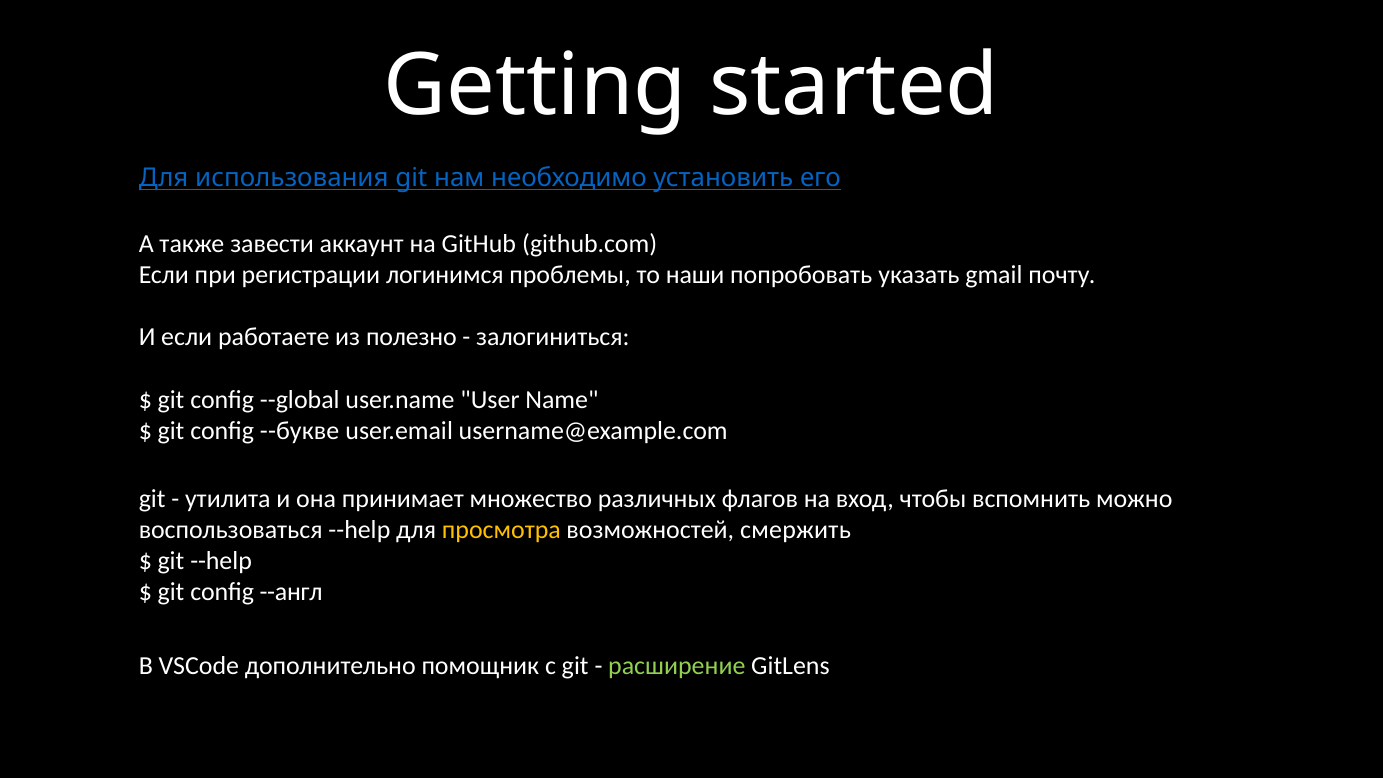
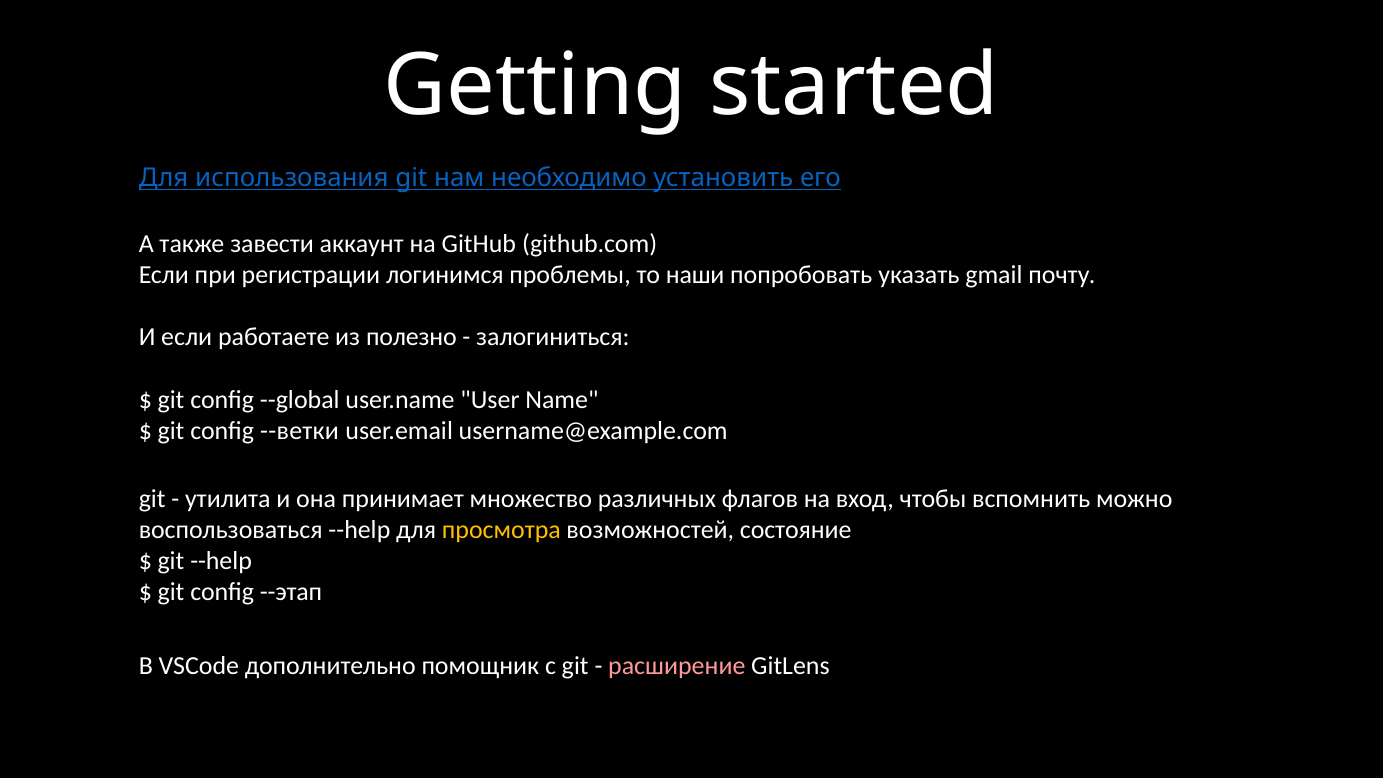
--букве: --букве -> --ветки (300, 431)
смержить: смержить -> состояние (796, 530)
--англ: --англ -> --этап (291, 592)
расширение colour: light green -> pink (677, 666)
